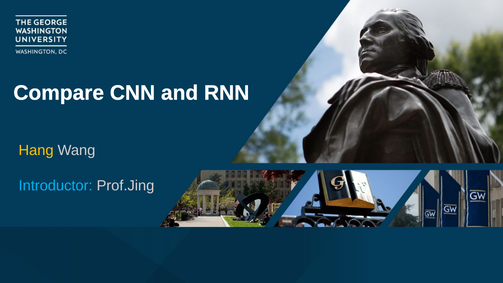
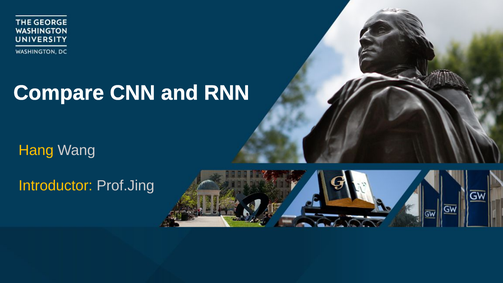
Introductor colour: light blue -> yellow (56, 186)
